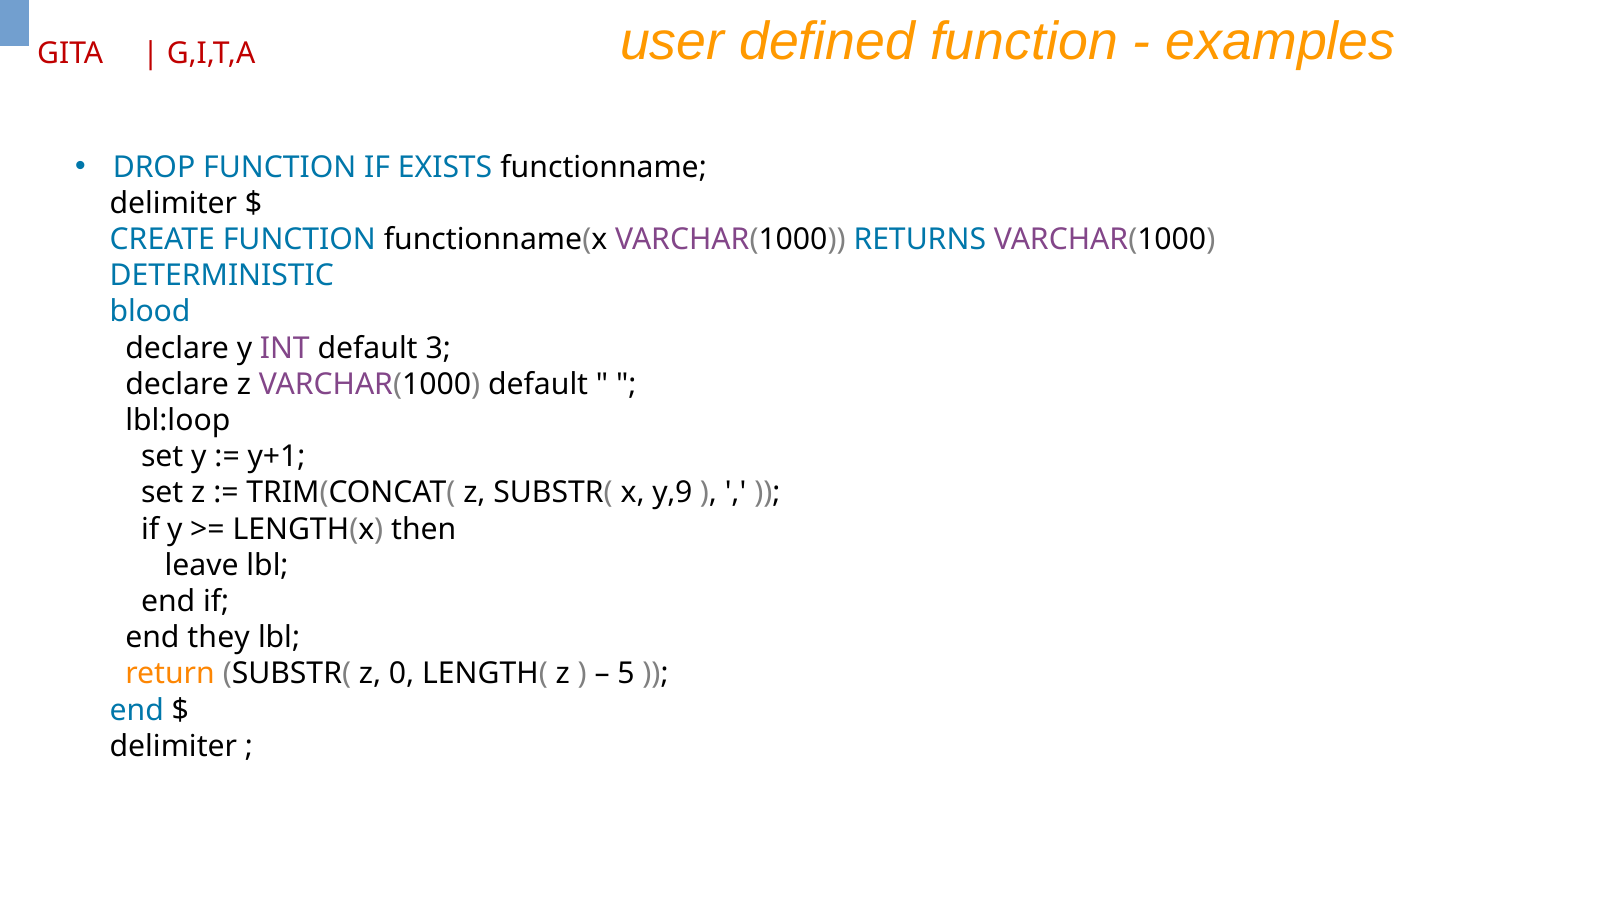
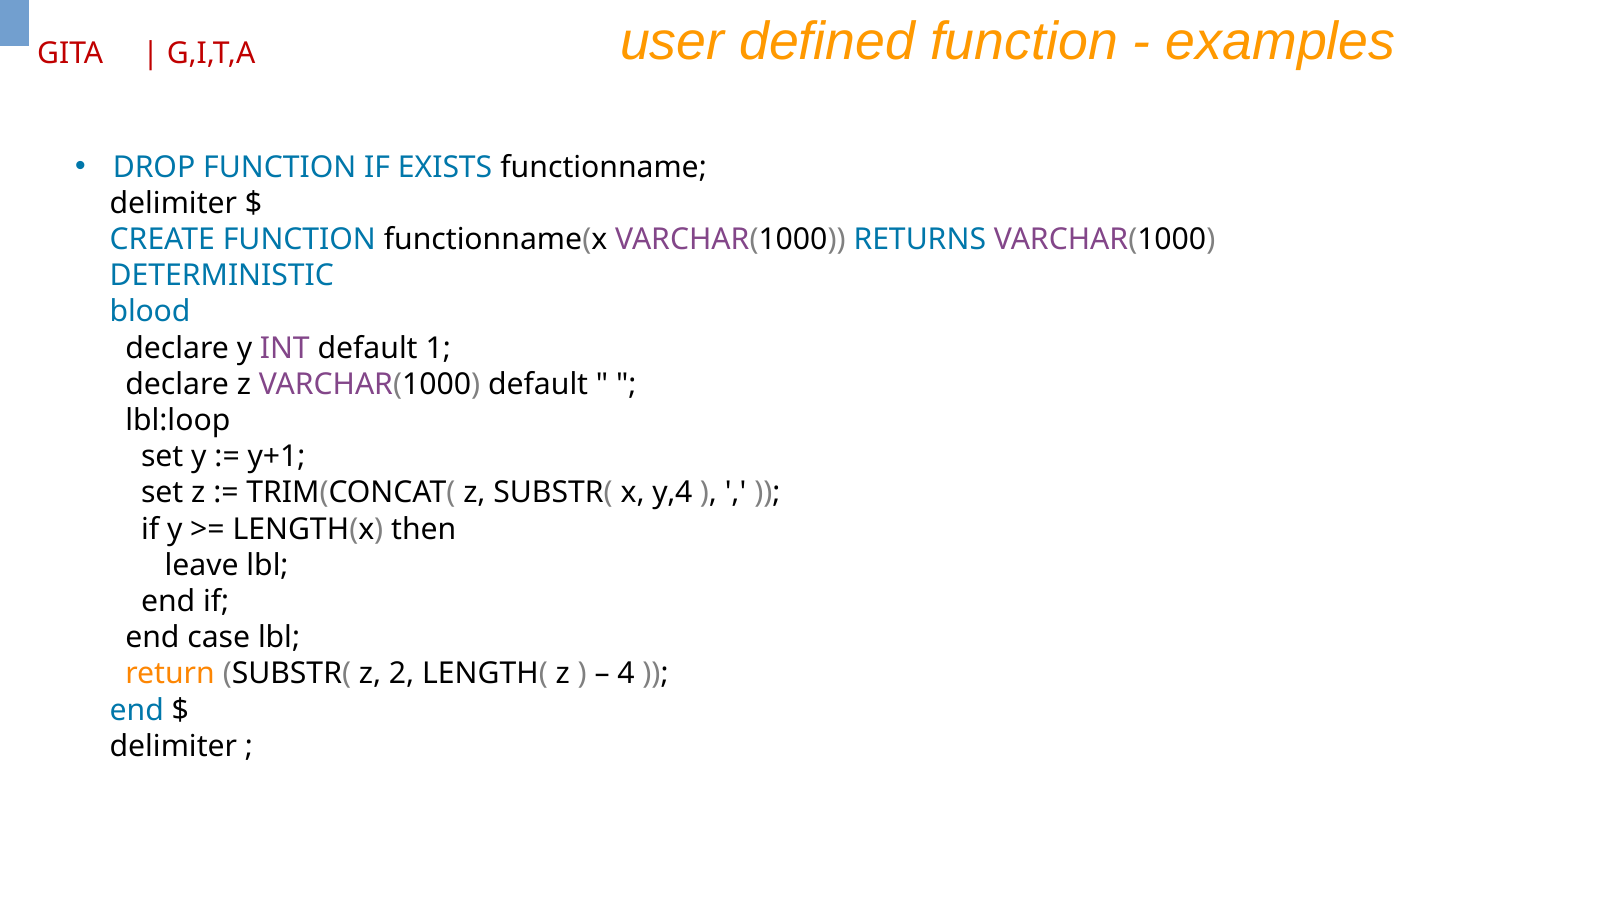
3: 3 -> 1 (438, 348)
y,9: y,9 -> y,4 (672, 493)
they: they -> case (219, 638)
0: 0 -> 2 (402, 674)
5: 5 -> 4 (626, 674)
